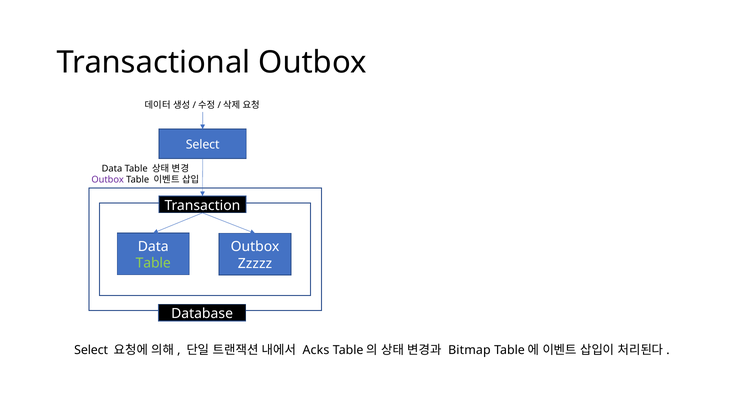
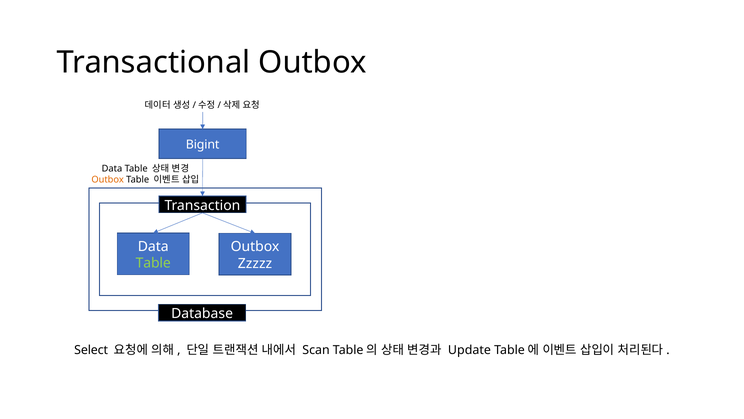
Select: Select -> Bigint (203, 144)
Outbox colour: purple -> orange (108, 179)
Acks: Acks -> Scan (316, 350)
Bitmap: Bitmap -> Update (469, 350)
